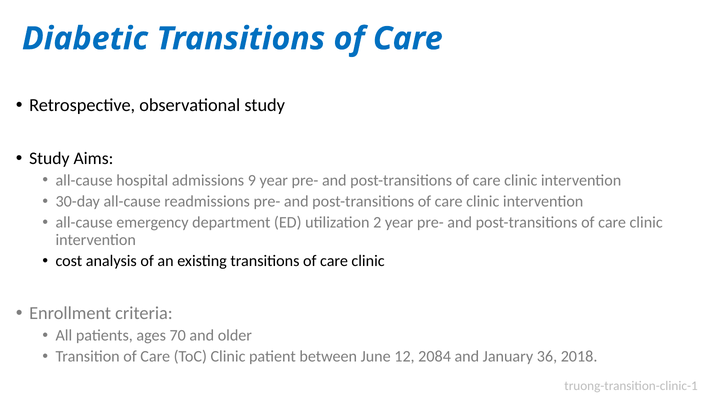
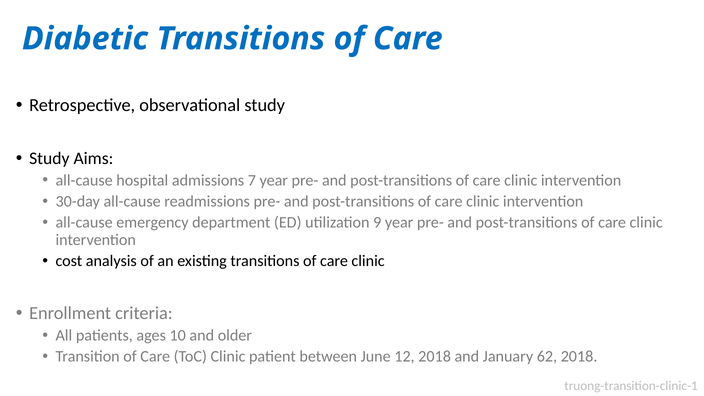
9: 9 -> 7 (252, 180)
2: 2 -> 9 (377, 222)
70: 70 -> 10 (178, 336)
12 2084: 2084 -> 2018 (435, 357)
36: 36 -> 62 (547, 357)
